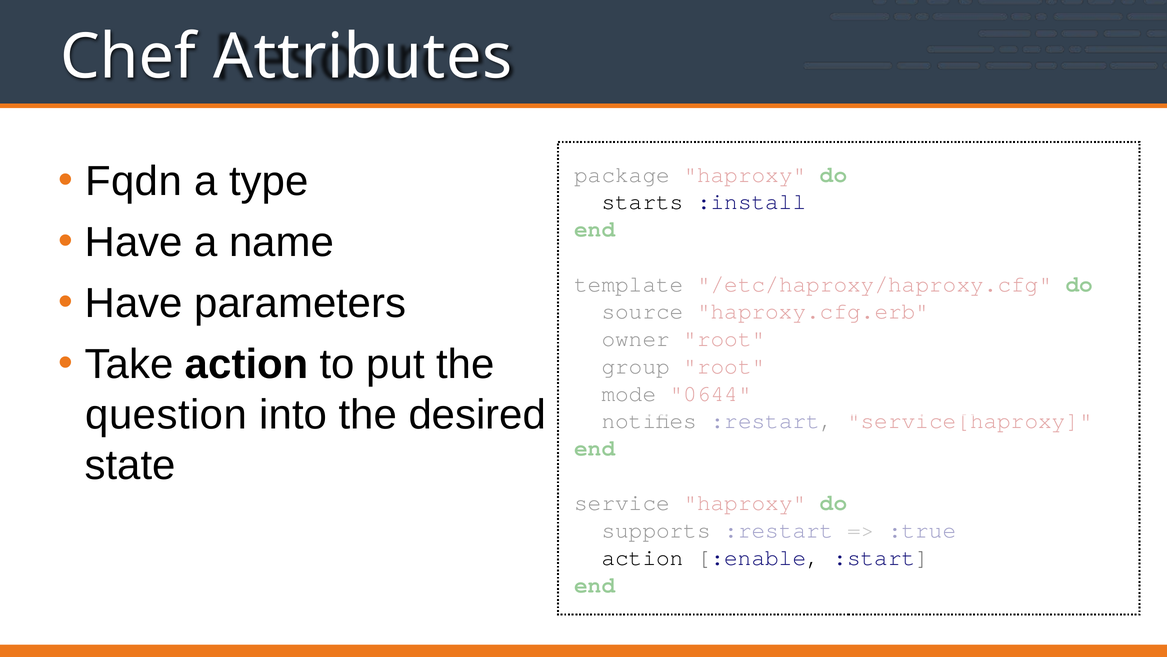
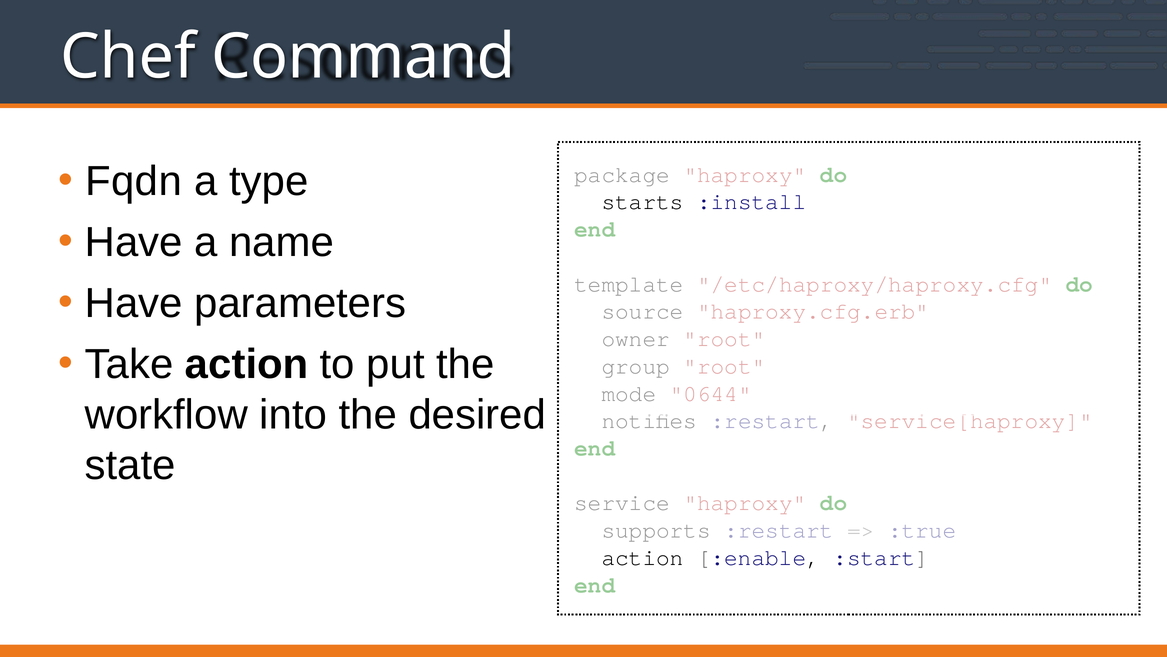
Attributes: Attributes -> Command (363, 57)
question: question -> workflow (166, 414)
